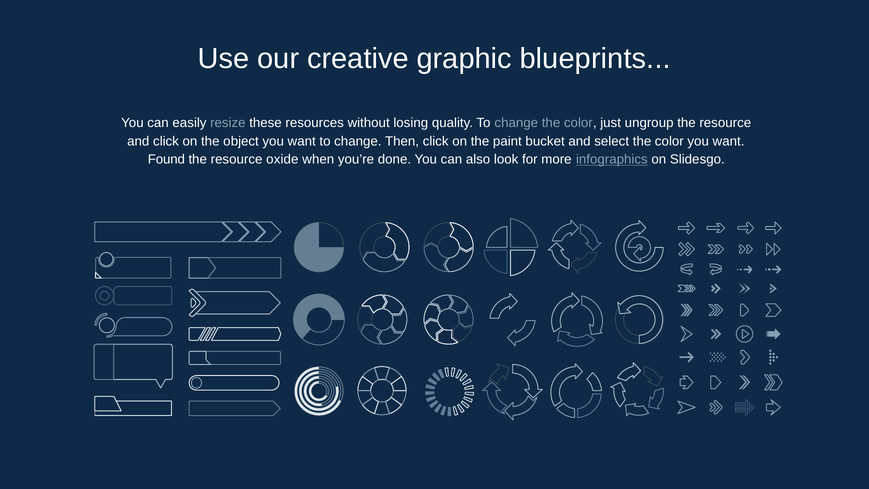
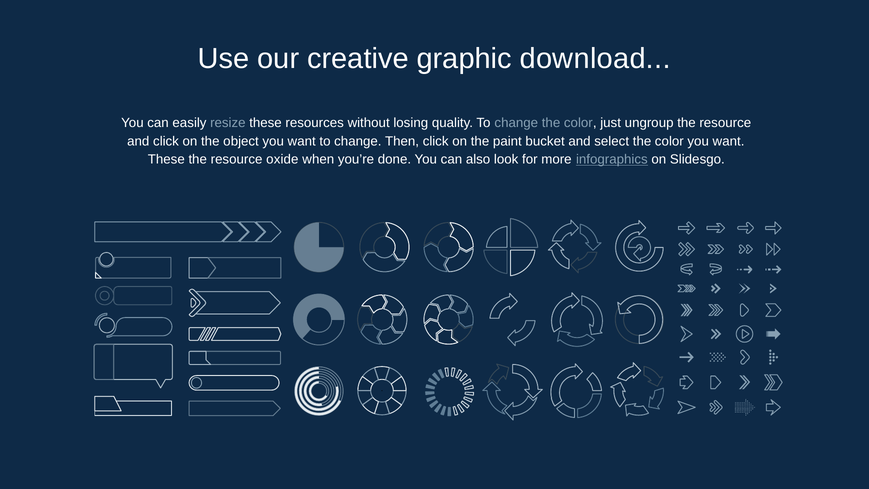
blueprints: blueprints -> download (595, 59)
Found: Found -> These (166, 159)
